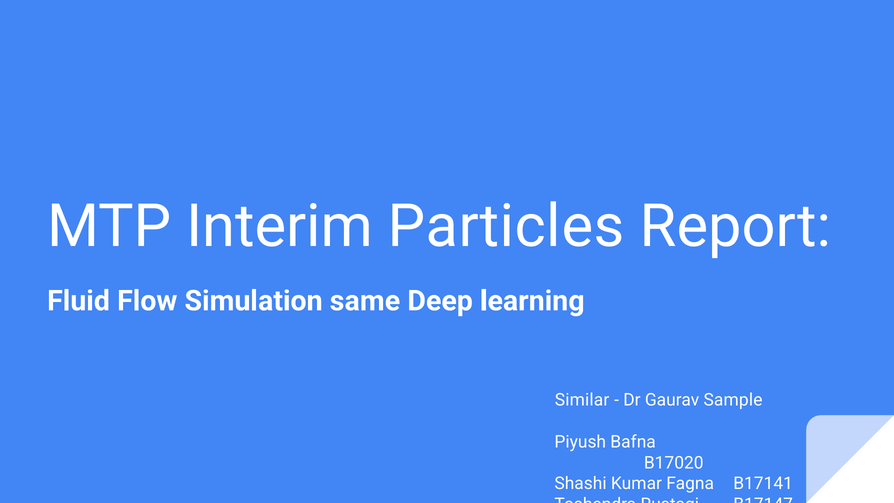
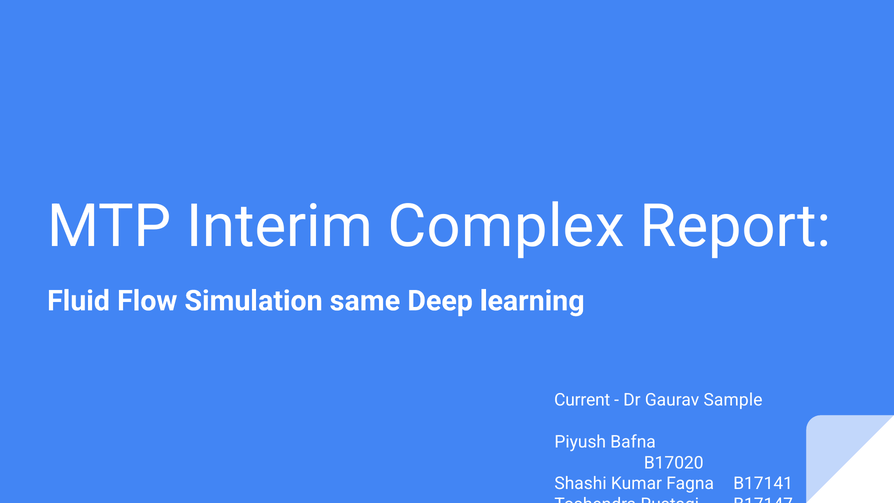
Particles: Particles -> Complex (506, 227)
Similar: Similar -> Current (582, 400)
